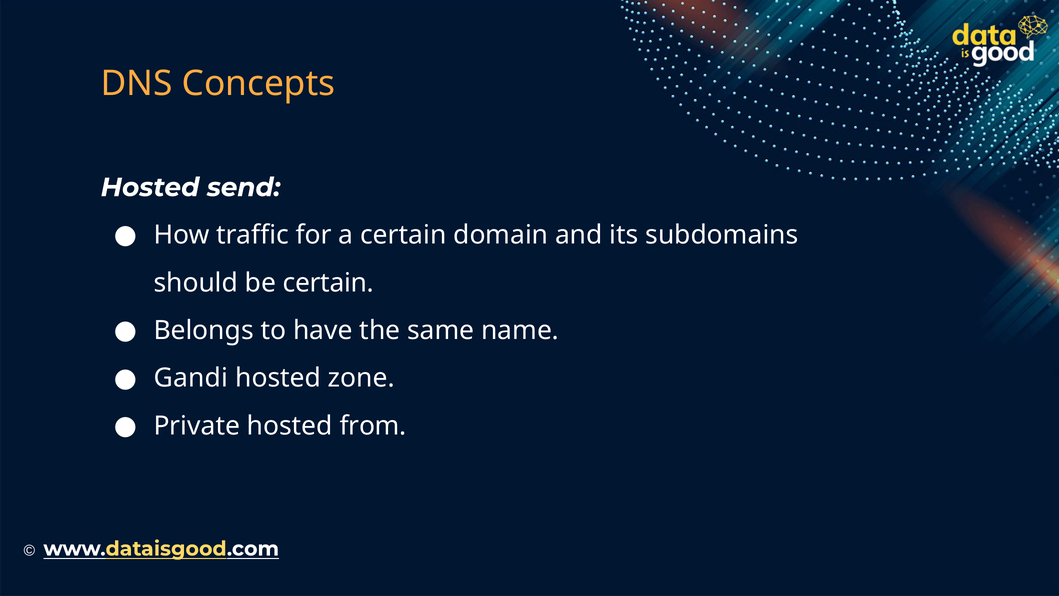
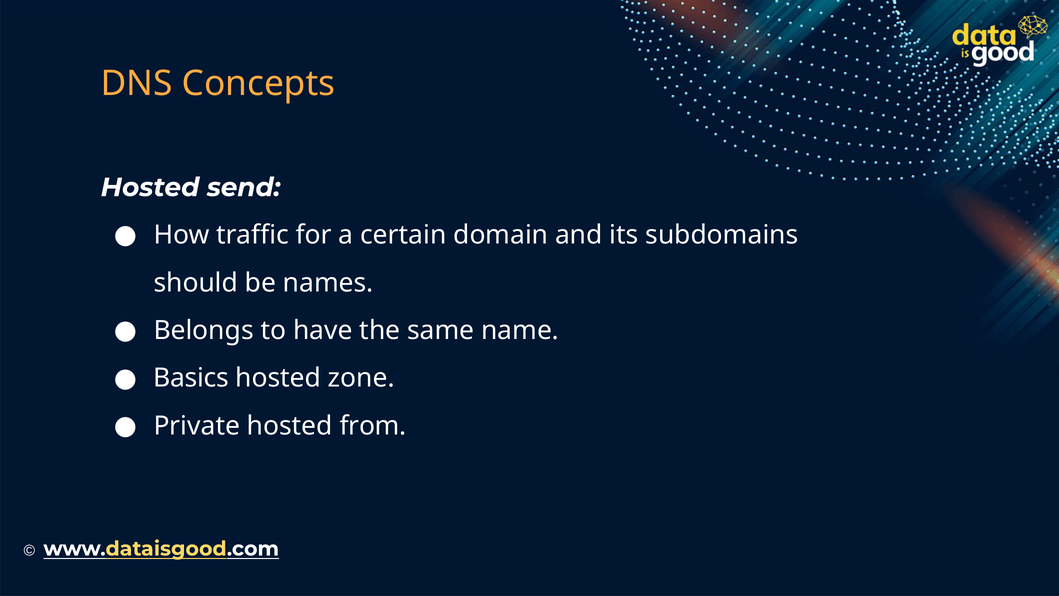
be certain: certain -> names (328, 283)
Gandi: Gandi -> Basics (191, 378)
